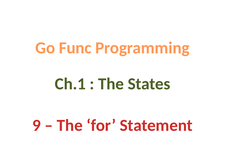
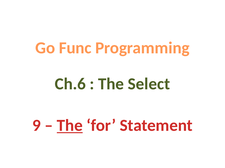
Ch.1: Ch.1 -> Ch.6 (70, 84)
States: States -> Select (149, 84)
The underline: none -> present (70, 126)
